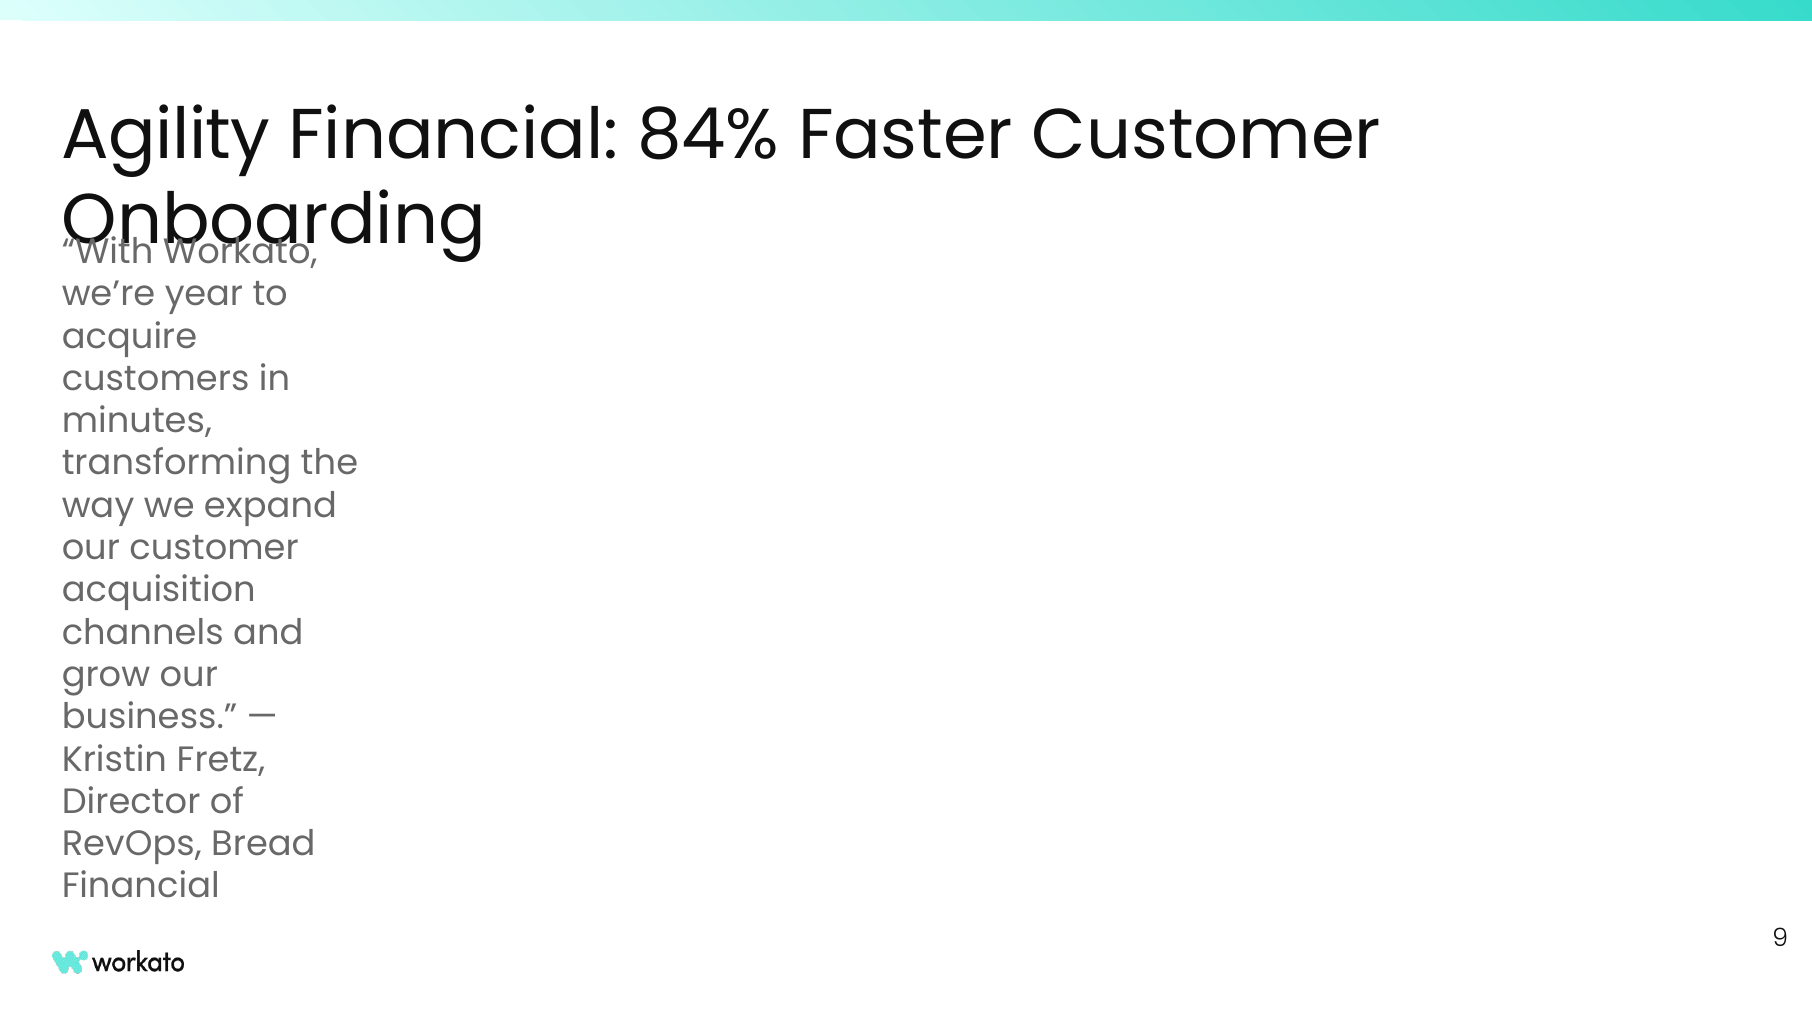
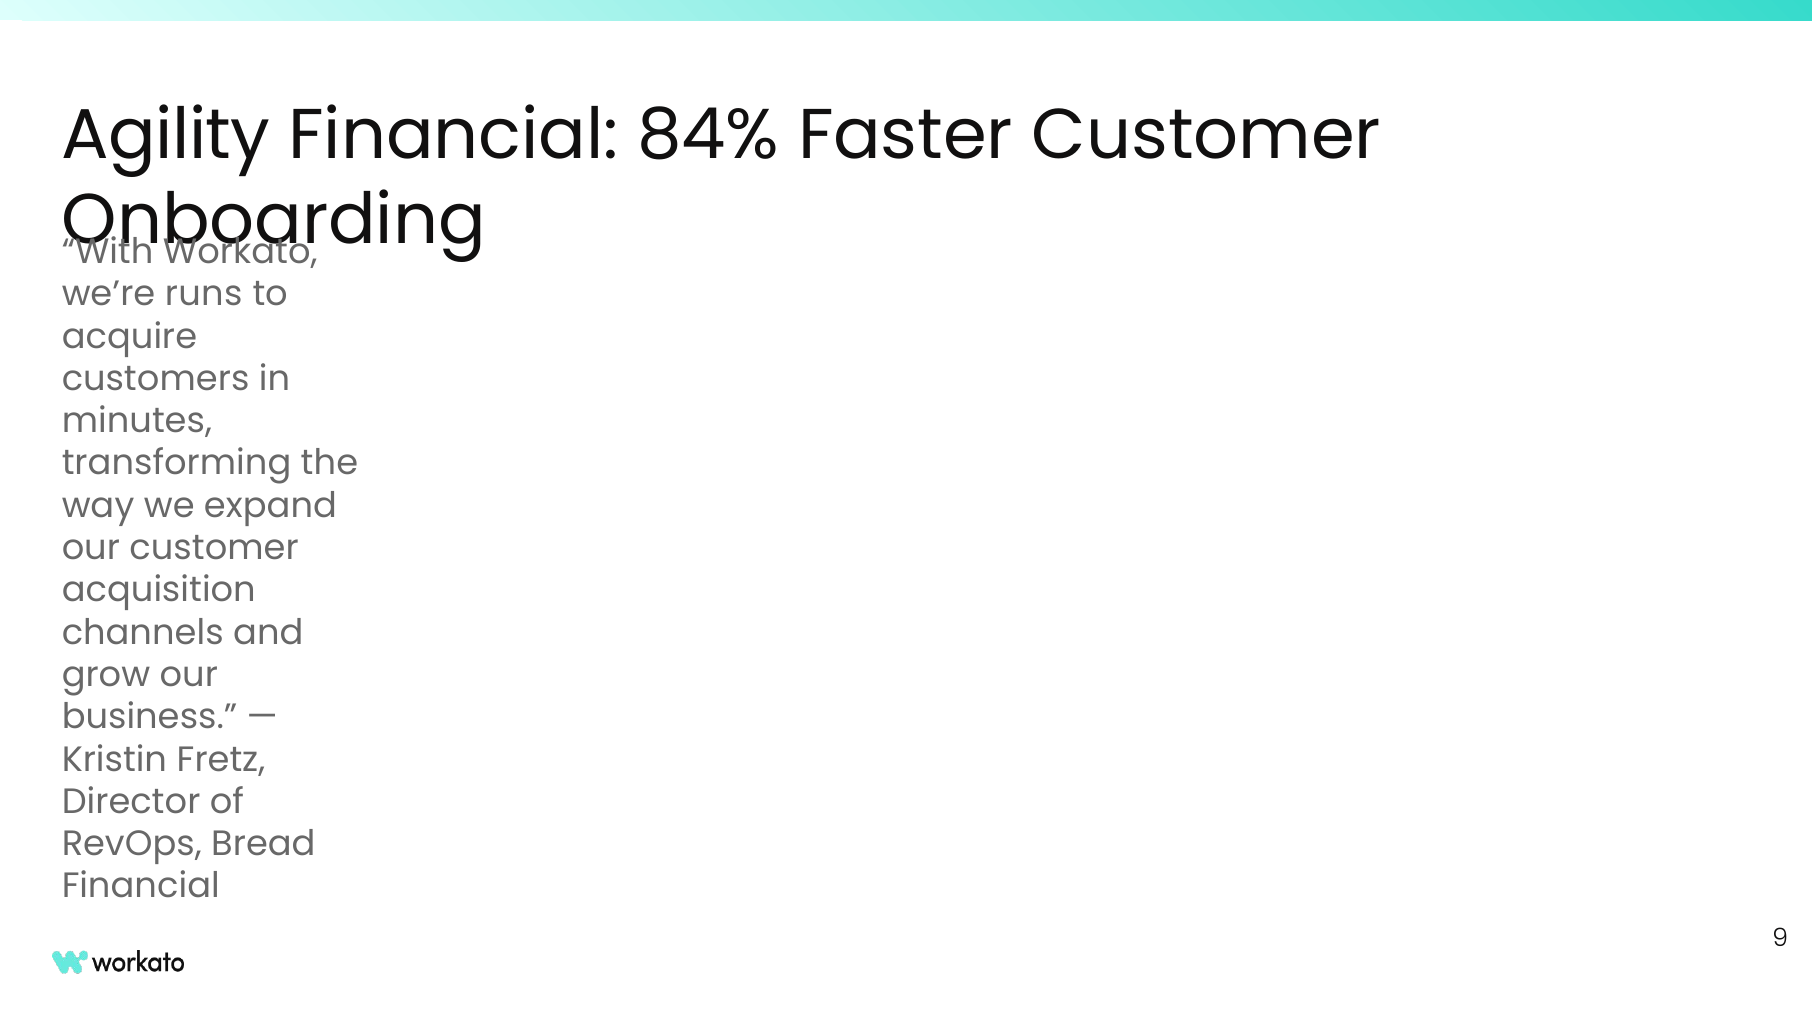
year: year -> runs (204, 294)
